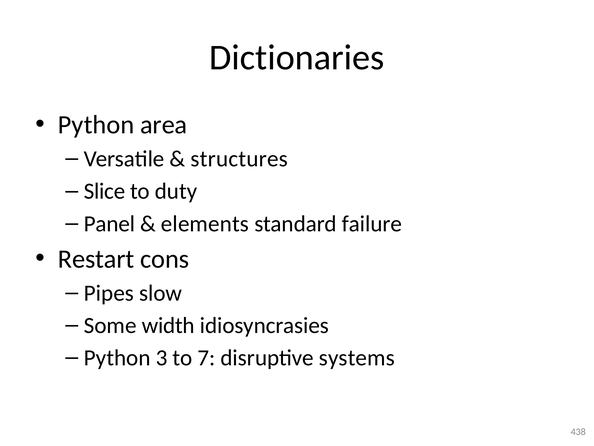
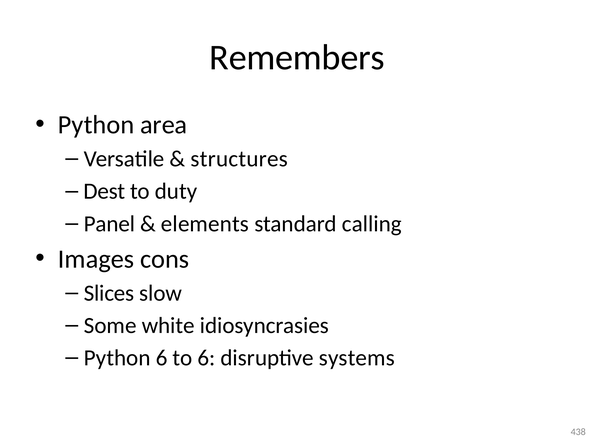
Dictionaries: Dictionaries -> Remembers (297, 58)
Slice: Slice -> Dest (104, 191)
failure: failure -> calling (372, 223)
Restart: Restart -> Images (96, 259)
Pipes: Pipes -> Slices (109, 293)
width: width -> white (168, 325)
Python 3: 3 -> 6 (162, 358)
to 7: 7 -> 6 (206, 358)
